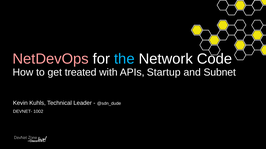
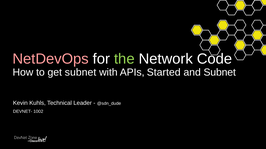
the colour: light blue -> light green (124, 59)
get treated: treated -> subnet (81, 73)
Startup: Startup -> Started (164, 73)
